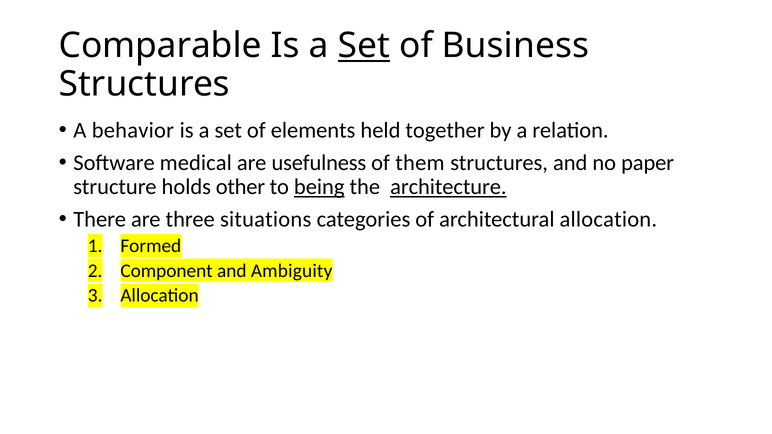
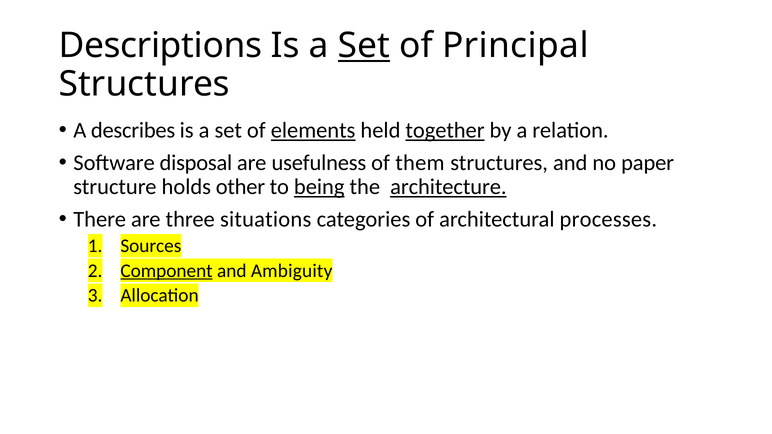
Comparable: Comparable -> Descriptions (160, 46)
Business: Business -> Principal (515, 46)
behavior: behavior -> describes (133, 130)
elements underline: none -> present (313, 130)
together underline: none -> present (445, 130)
medical: medical -> disposal (196, 163)
architectural allocation: allocation -> processes (608, 219)
Formed: Formed -> Sources (151, 246)
Component underline: none -> present (167, 271)
